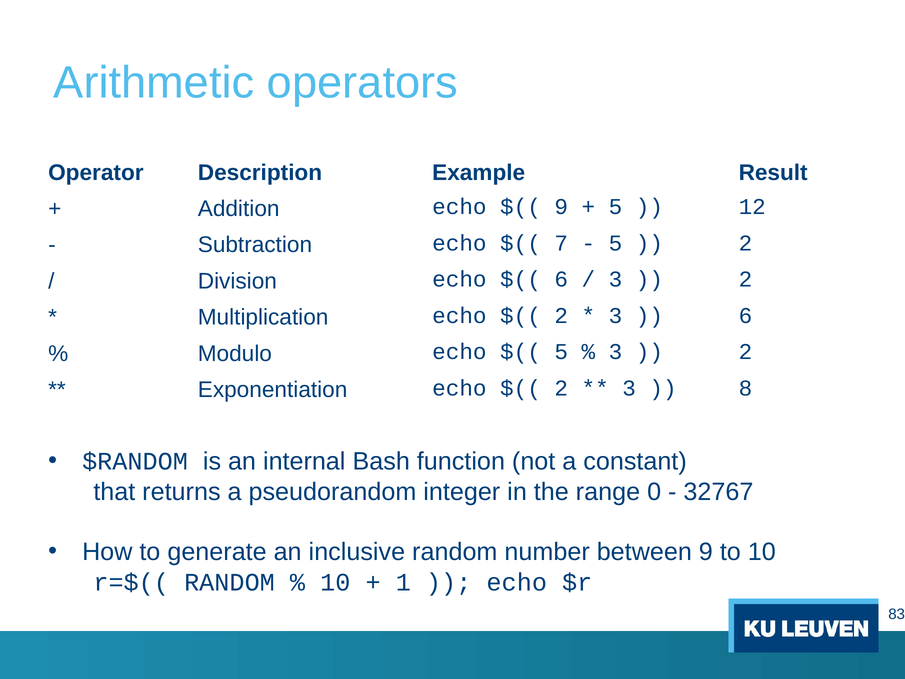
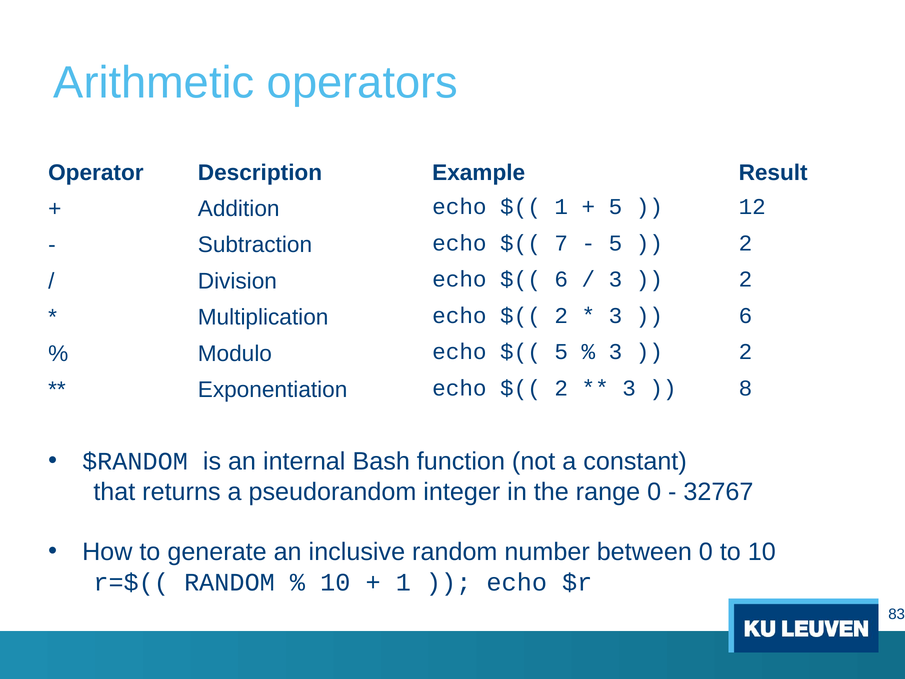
9: 9 -> 1 (561, 207)
between 9: 9 -> 0 (706, 552)
